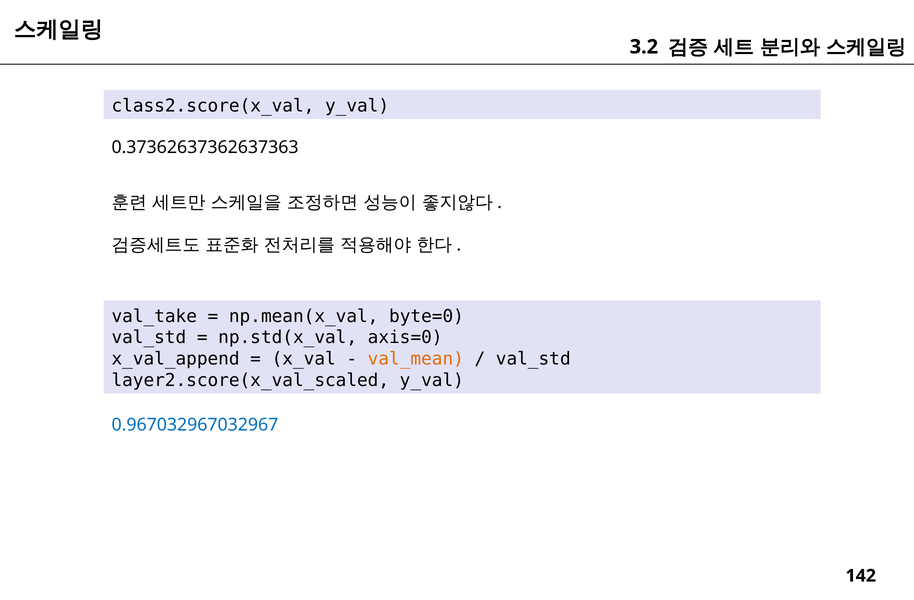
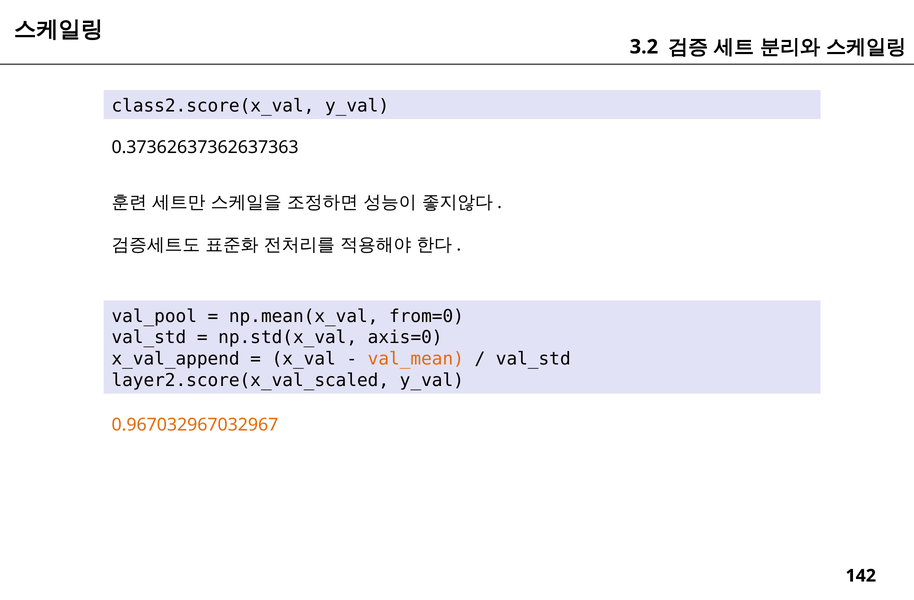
val_take: val_take -> val_pool (154, 316)
byte=0: byte=0 -> from=0 (426, 316)
0.967032967032967 colour: blue -> orange (195, 425)
